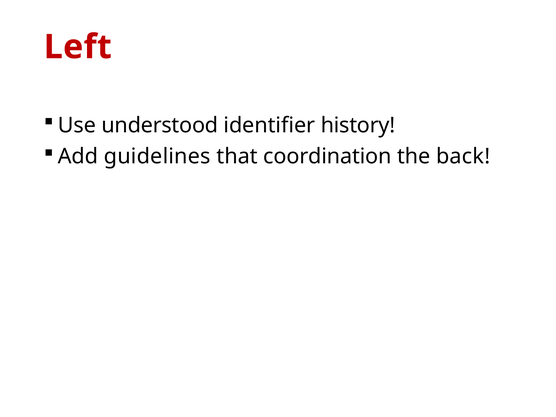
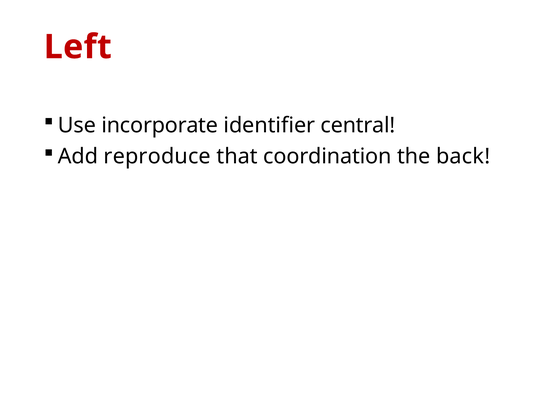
understood: understood -> incorporate (160, 125)
history: history -> central (358, 125)
guidelines: guidelines -> reproduce (157, 156)
